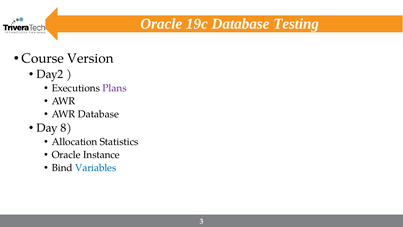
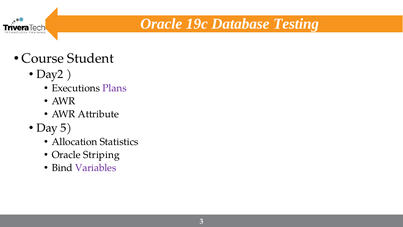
Version: Version -> Student (91, 58)
AWR Database: Database -> Attribute (98, 114)
8: 8 -> 5 (66, 128)
Instance: Instance -> Striping (101, 155)
Variables colour: blue -> purple (96, 168)
